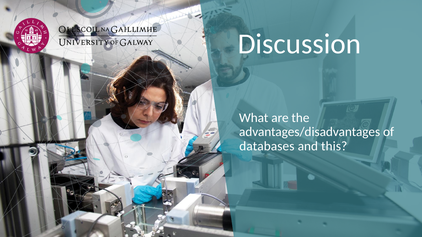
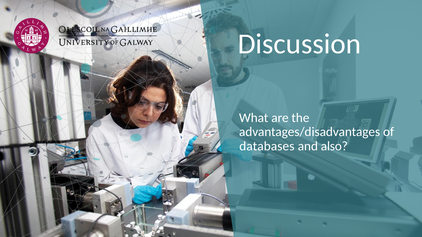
this: this -> also (334, 146)
